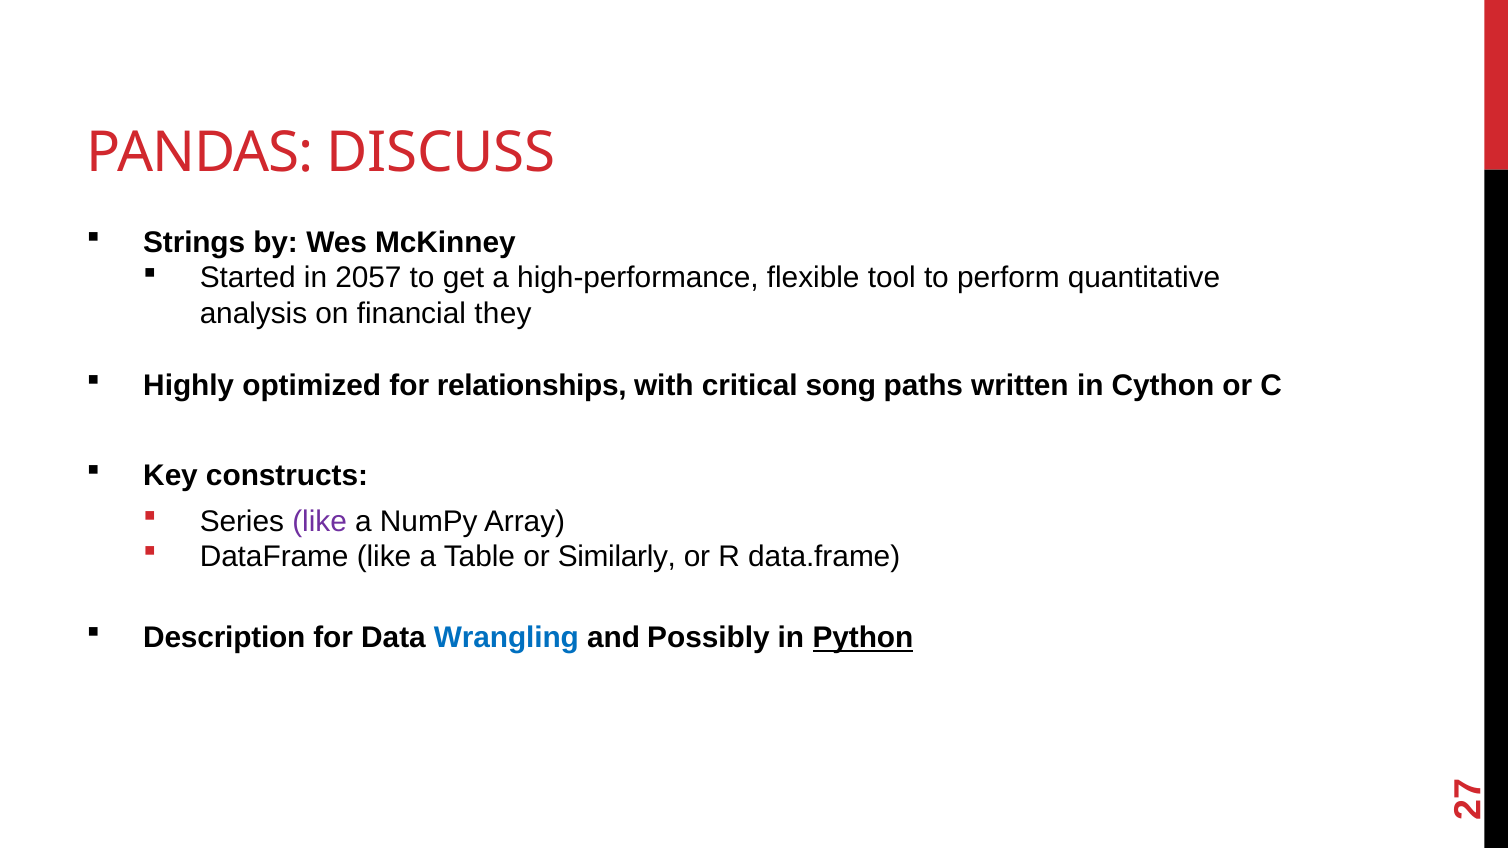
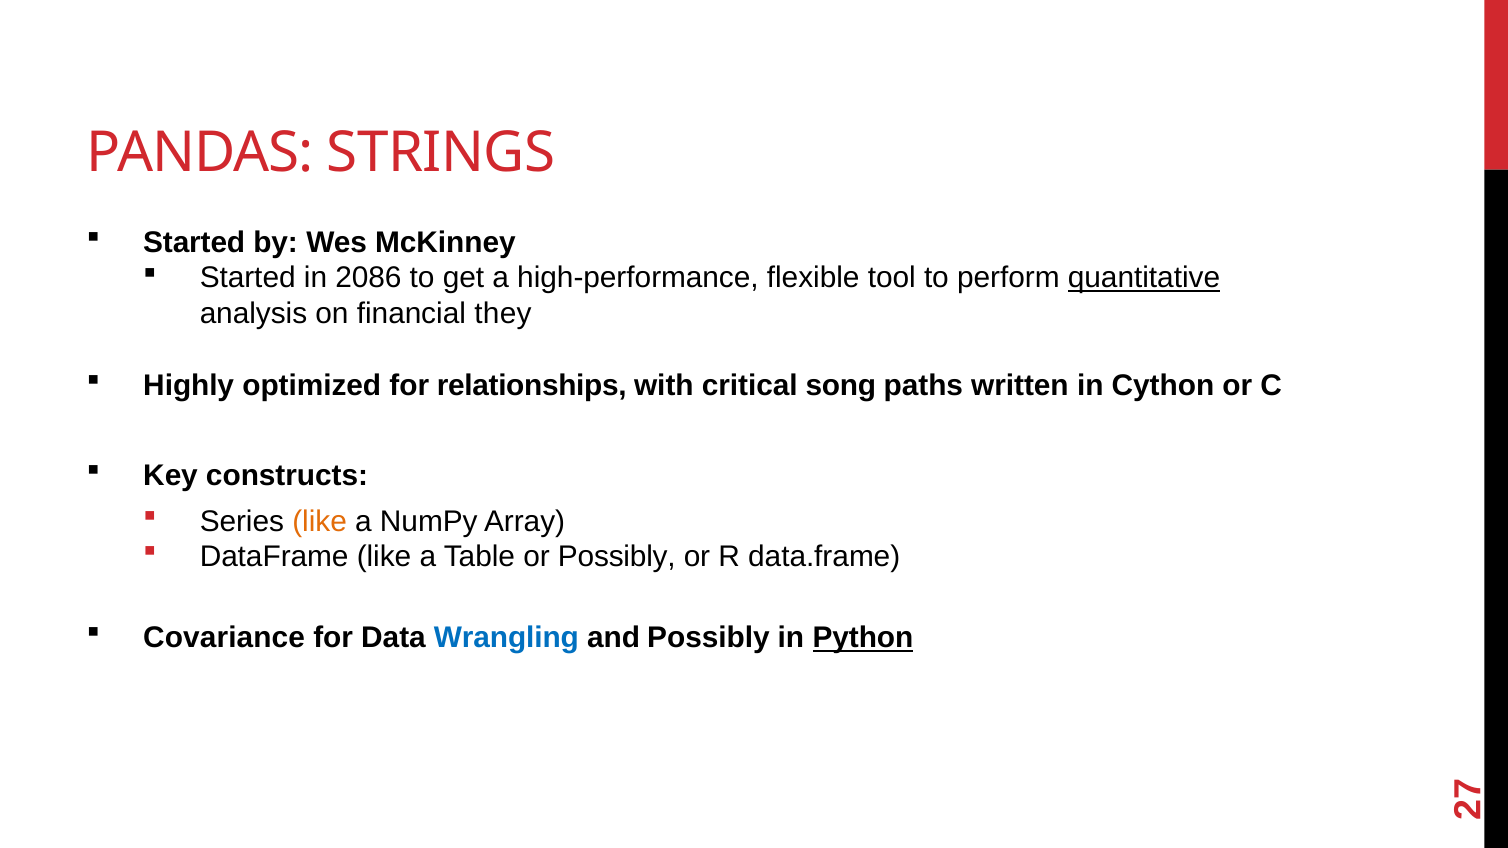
DISCUSS: DISCUSS -> STRINGS (441, 153)
Strings: Strings -> Started (194, 242)
2057: 2057 -> 2086 (368, 278)
quantitative underline: none -> present (1144, 278)
like colour: purple -> orange (320, 521)
or Similarly: Similarly -> Possibly (617, 557)
Description: Description -> Covariance (224, 638)
